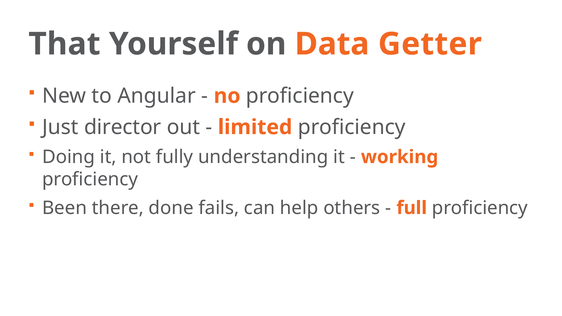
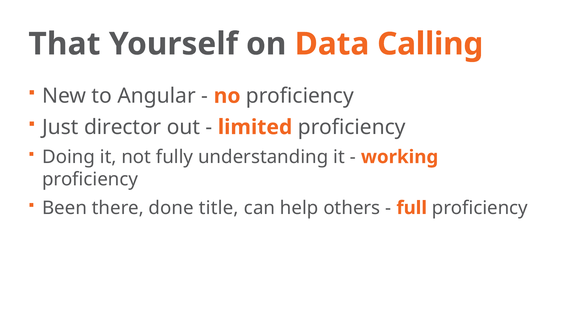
Getter: Getter -> Calling (430, 44)
fails: fails -> title (219, 208)
